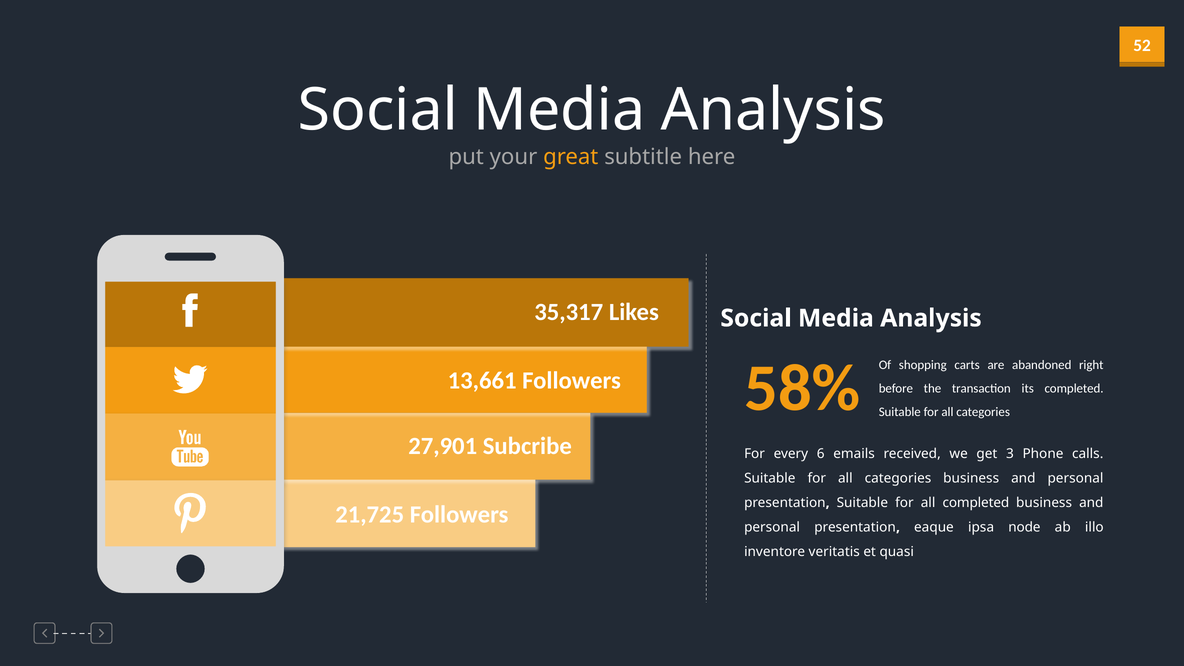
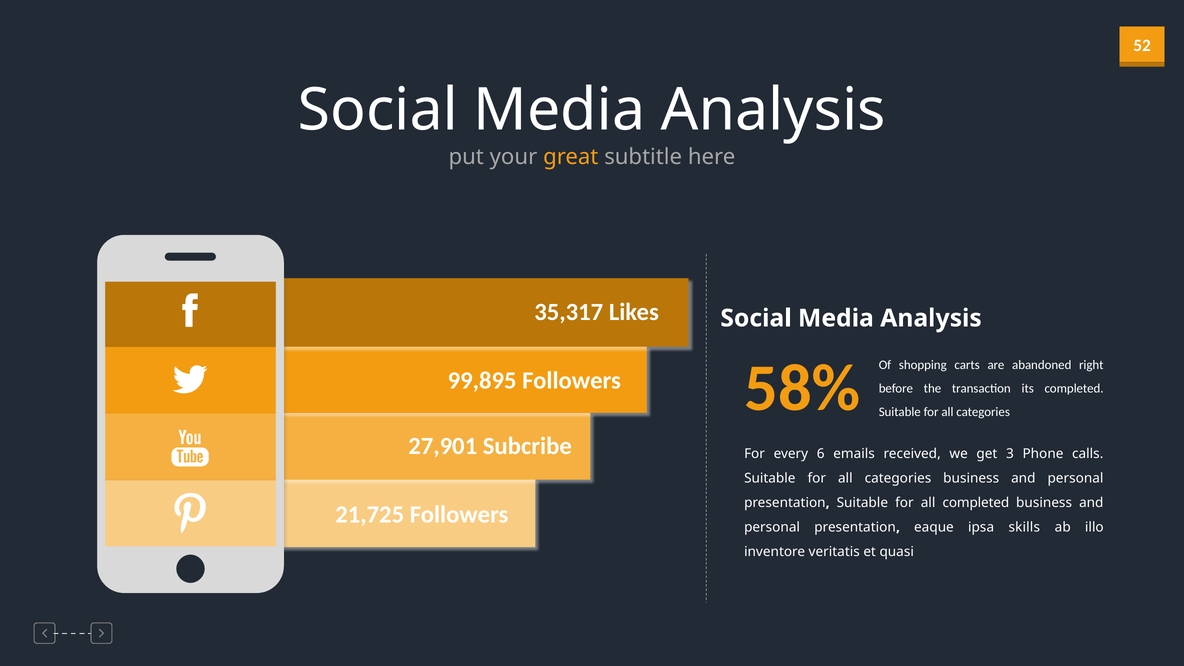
13,661: 13,661 -> 99,895 (482, 381)
node: node -> skills (1024, 527)
